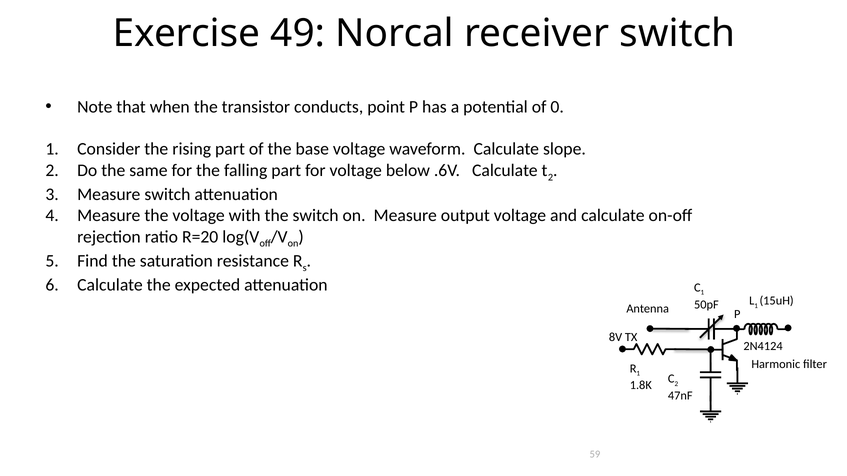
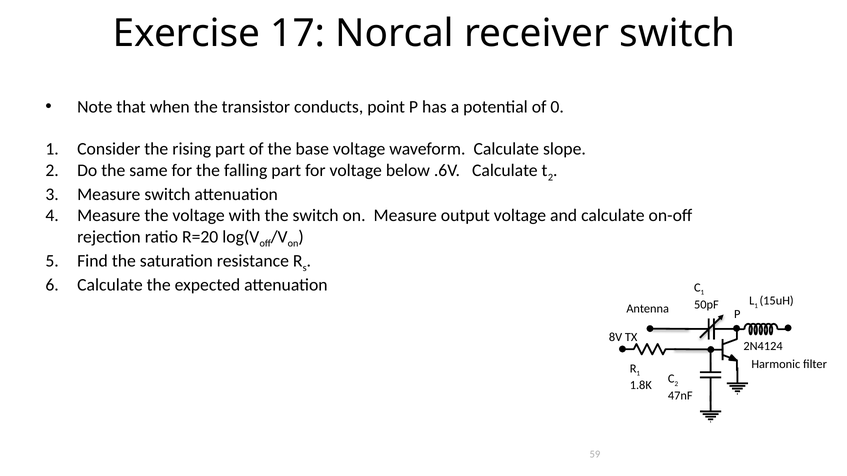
49: 49 -> 17 (298, 33)
